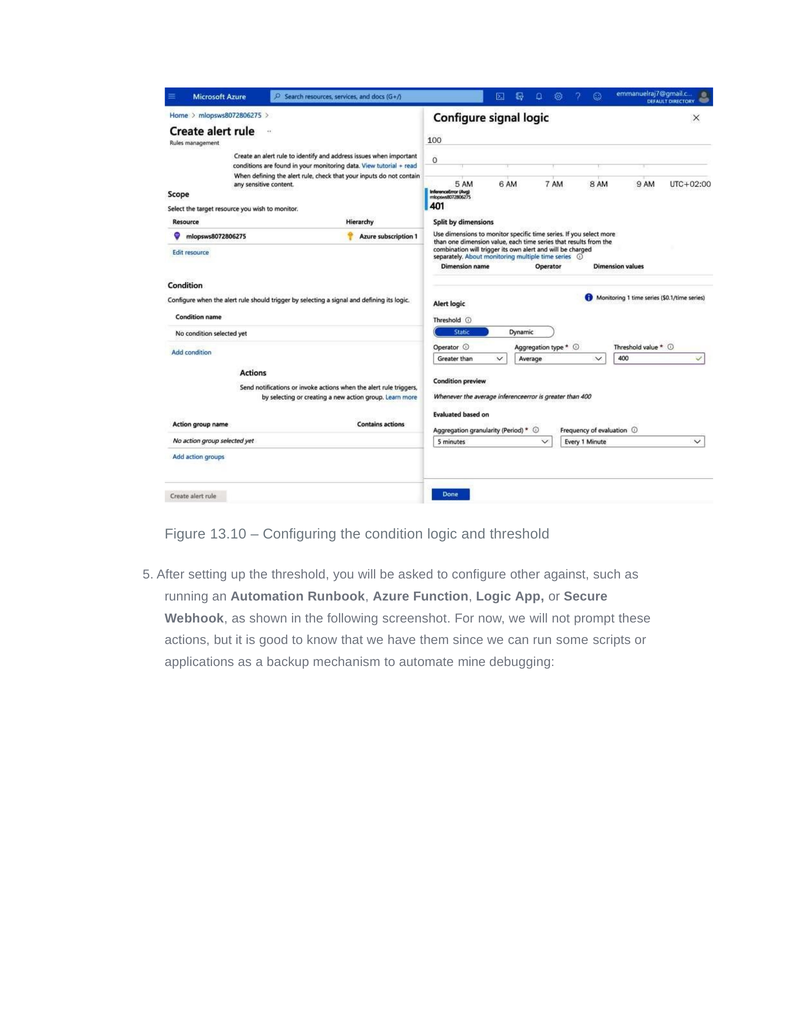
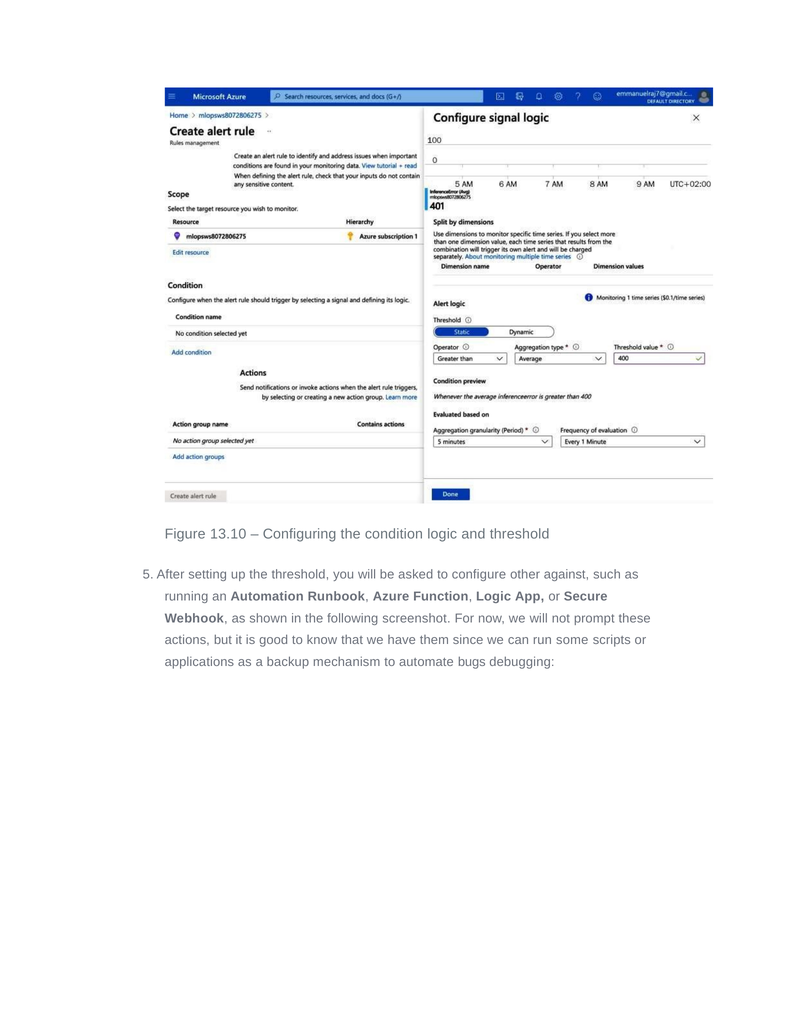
mine: mine -> bugs (472, 662)
